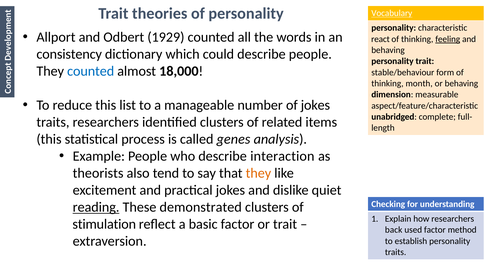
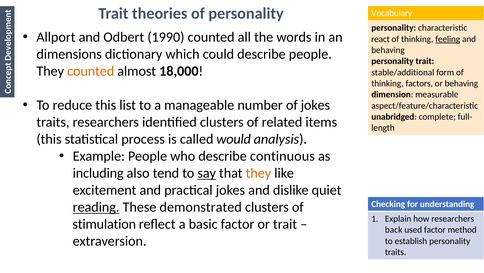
Vocabulary underline: present -> none (392, 13)
1929: 1929 -> 1990 (166, 37)
consistency: consistency -> dimensions (69, 54)
counted colour: blue -> orange (91, 71)
stable/behaviour: stable/behaviour -> stable/additional (403, 72)
month: month -> factors (419, 83)
genes: genes -> would (234, 139)
interaction: interaction -> continuous (282, 156)
theorists: theorists -> including (98, 173)
say underline: none -> present (207, 173)
